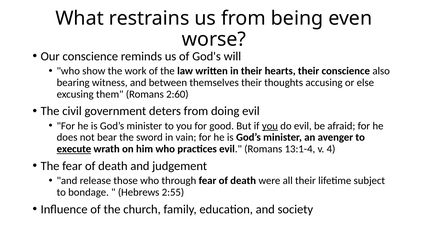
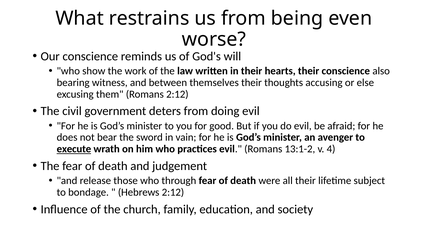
Romans 2:60: 2:60 -> 2:12 (177, 94)
you underline: present -> none (270, 126)
13:1-4: 13:1-4 -> 13:1-2 (300, 149)
Hebrews 2:55: 2:55 -> 2:12 (173, 192)
